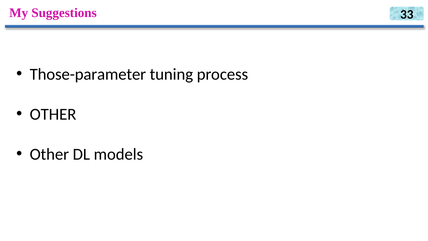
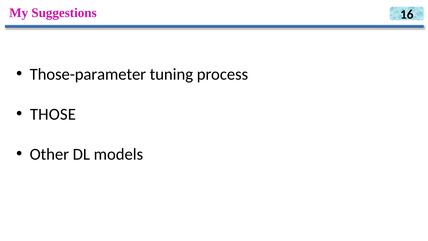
33: 33 -> 16 (407, 14)
OTHER: OTHER -> THOSE (53, 114)
